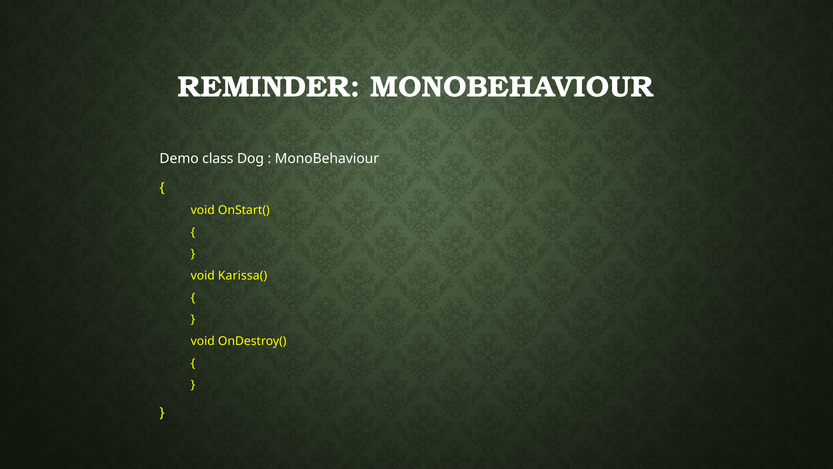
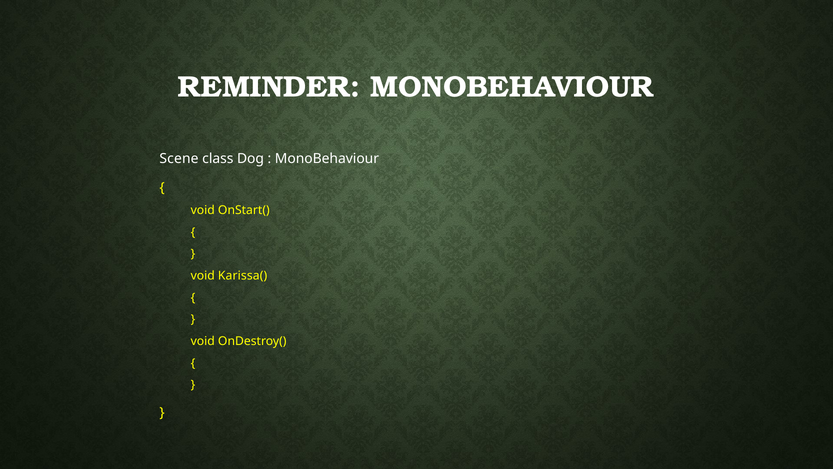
Demo: Demo -> Scene (179, 159)
